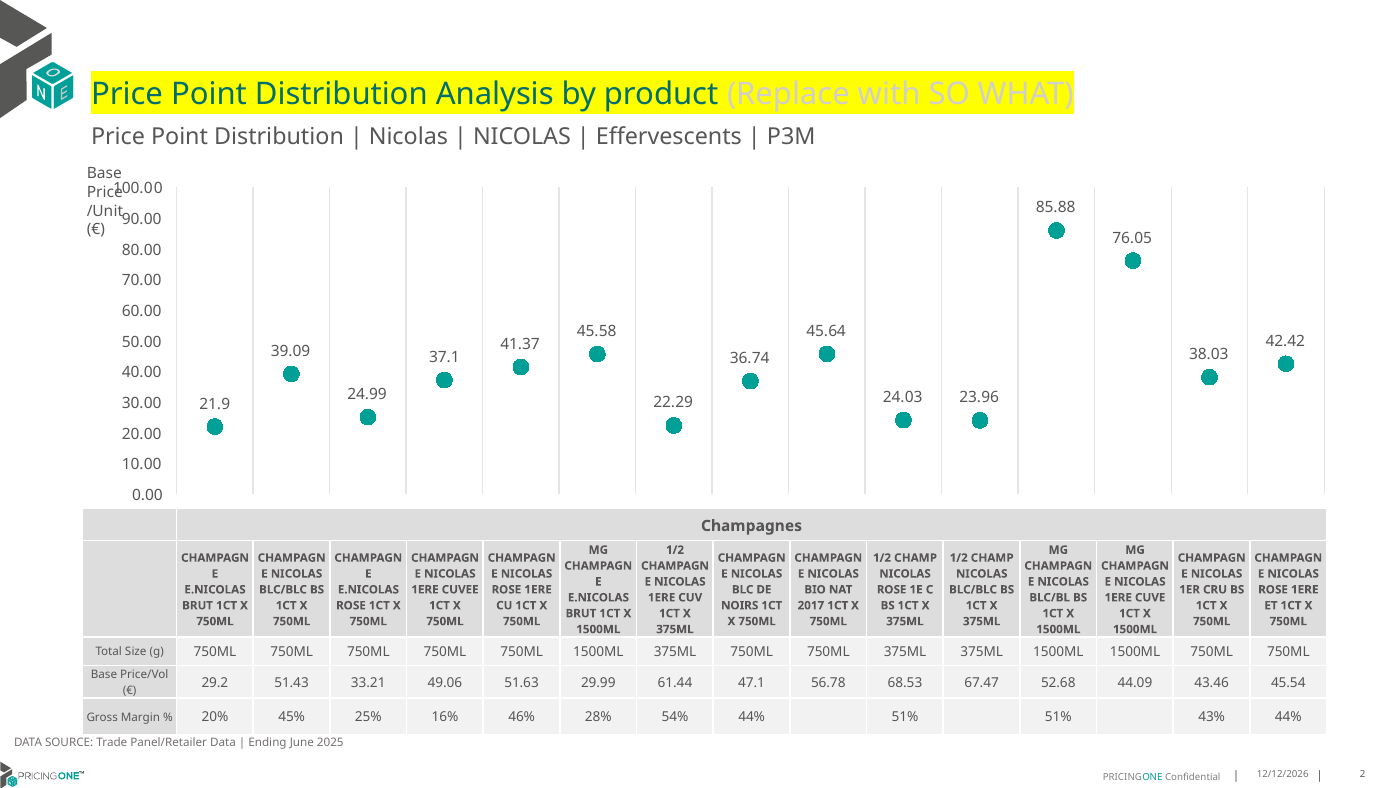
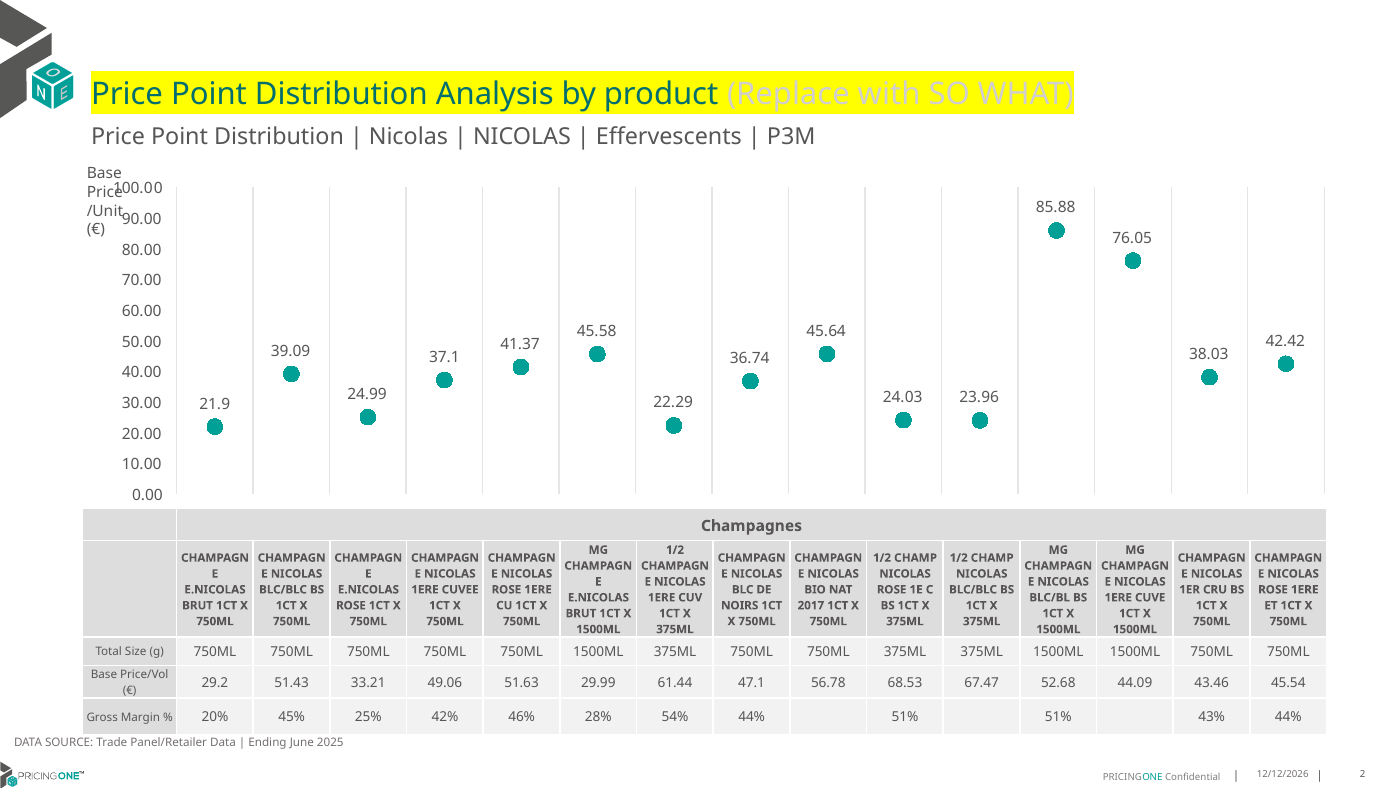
16%: 16% -> 42% (445, 717)
